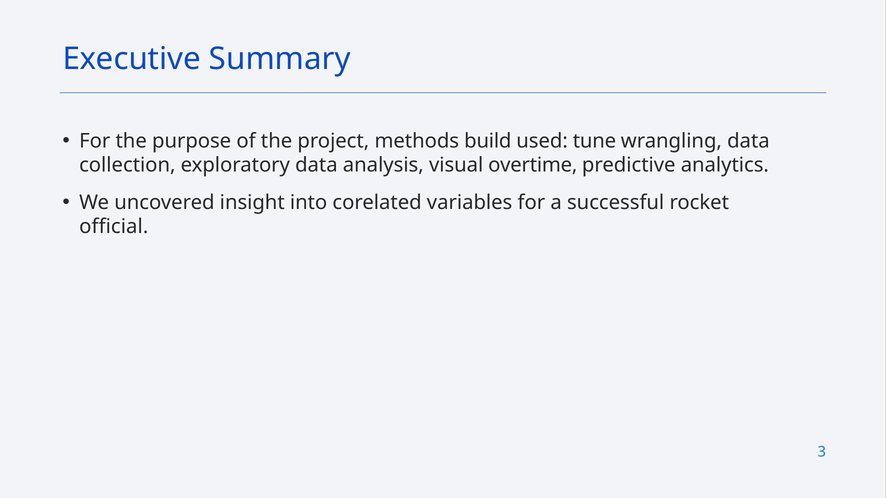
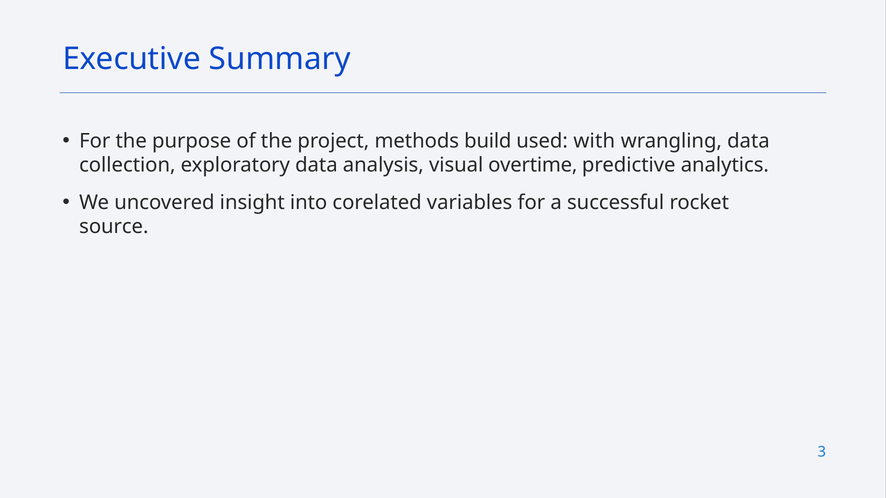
tune: tune -> with (594, 141)
official: official -> source (114, 227)
